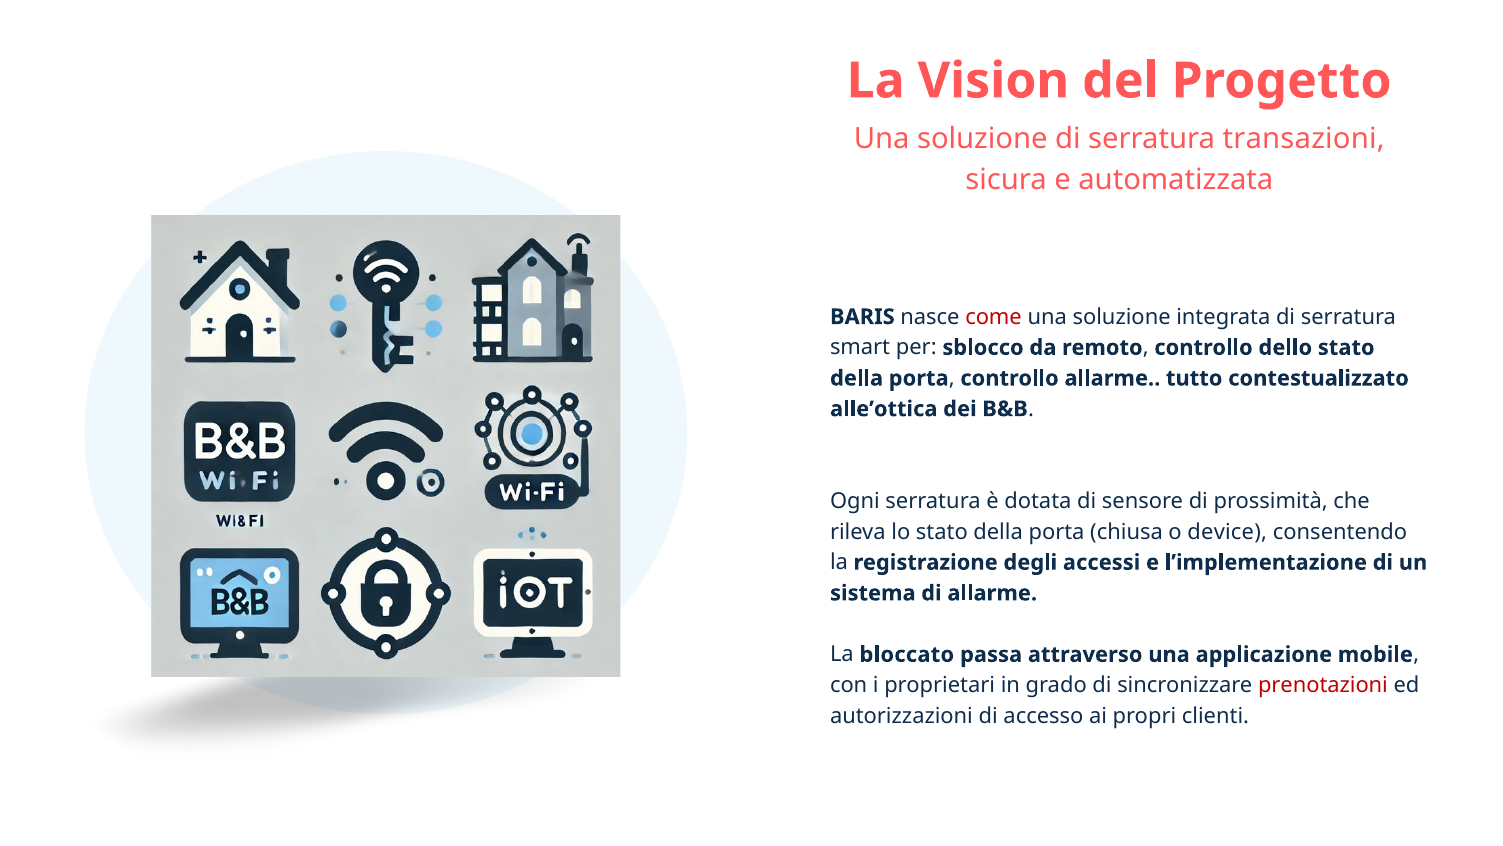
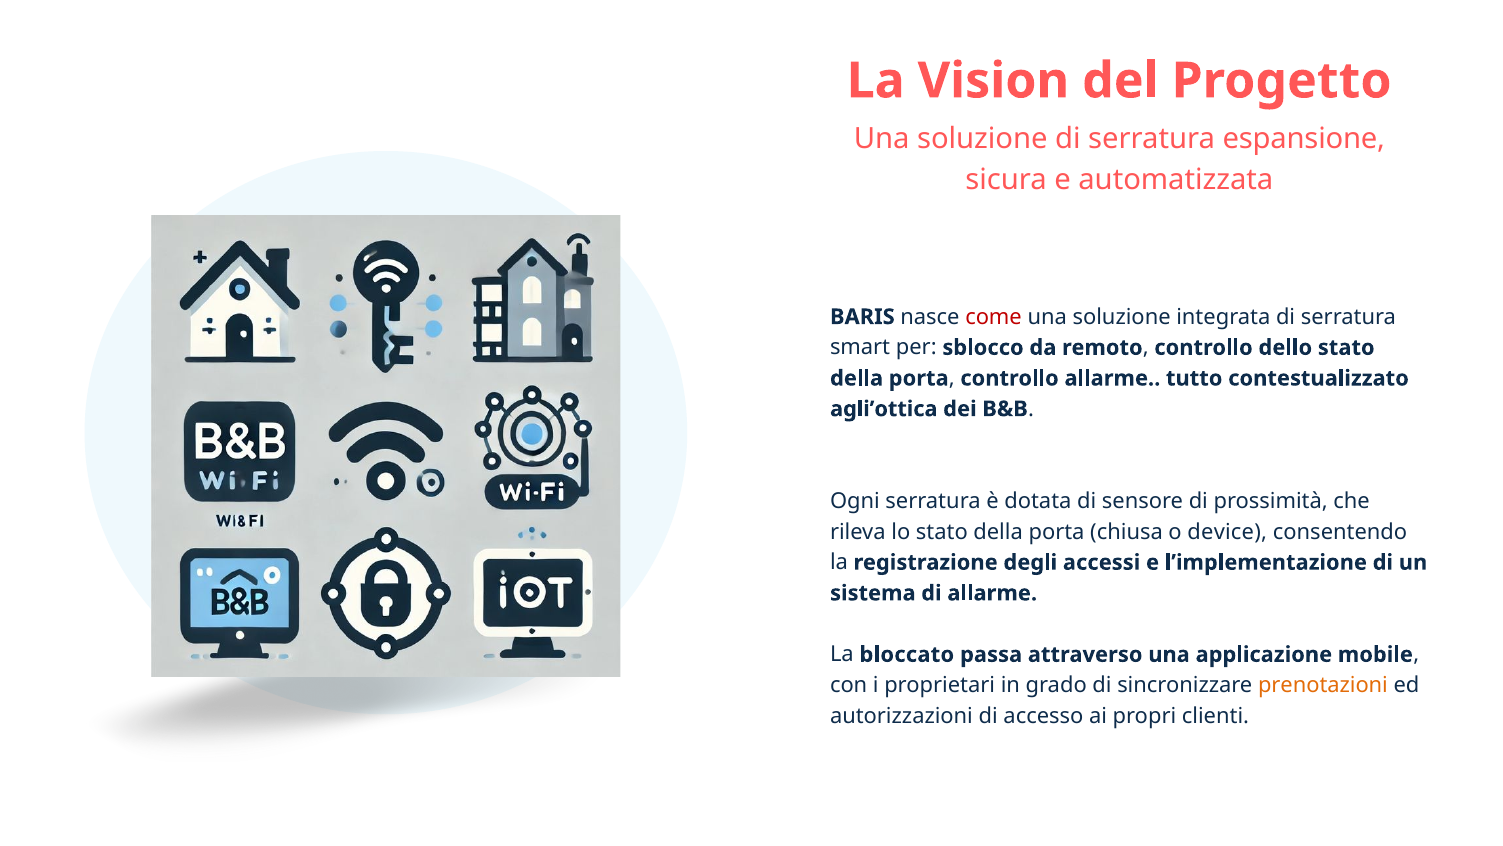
transazioni: transazioni -> espansione (1304, 139)
alle’ottica: alle’ottica -> agli’ottica (884, 409)
prenotazioni colour: red -> orange (1323, 685)
